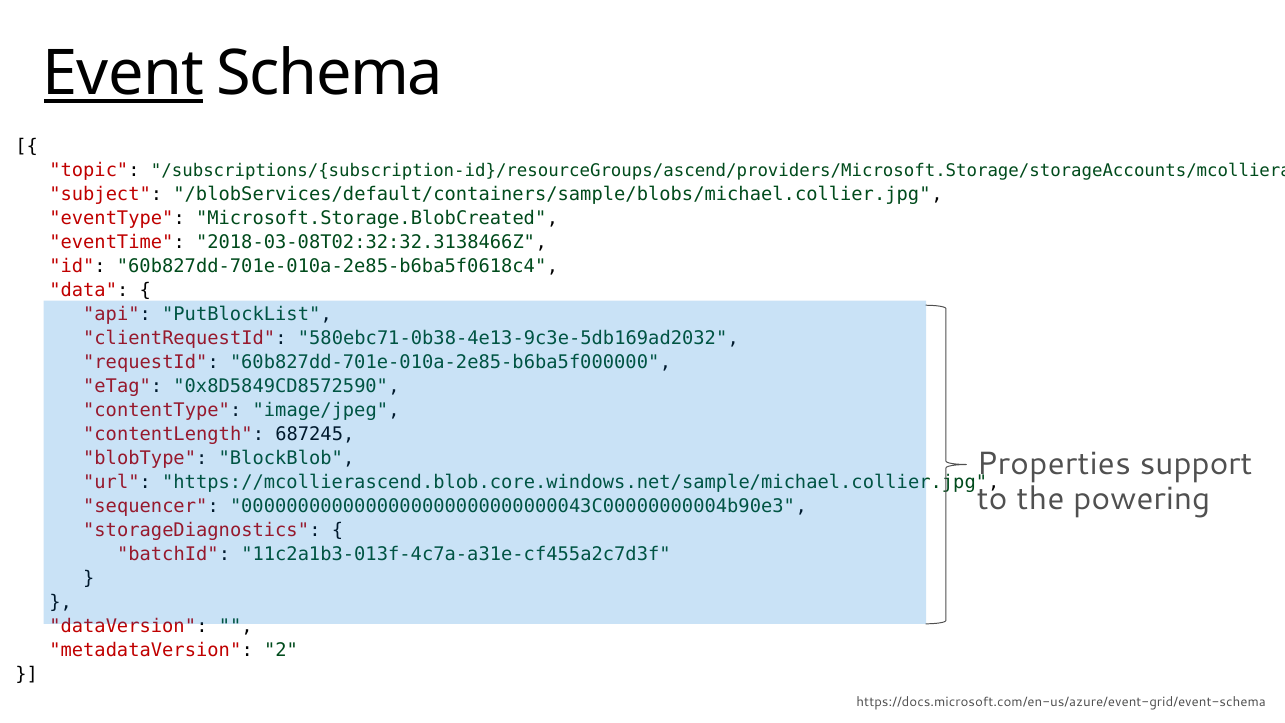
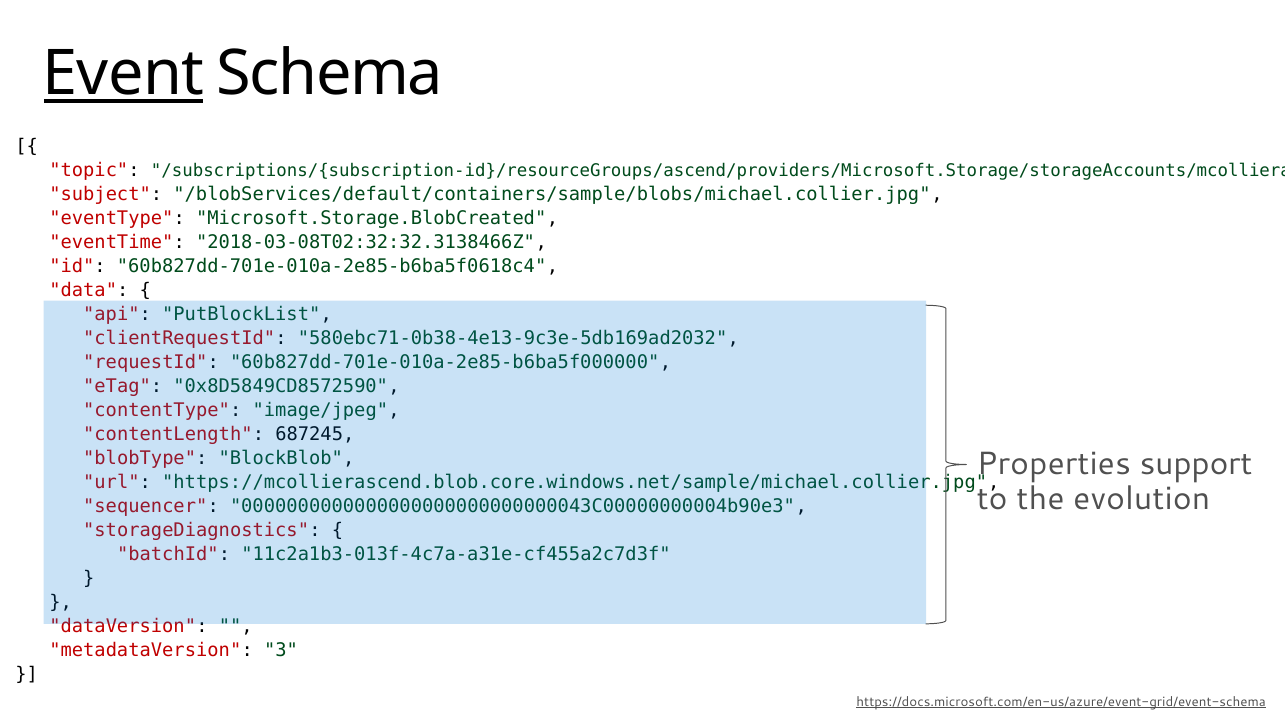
powering: powering -> evolution (1142, 498)
2: 2 -> 3 (281, 650)
https://docs.microsoft.com/en-us/azure/event-grid/event-schema underline: none -> present (1061, 702)
